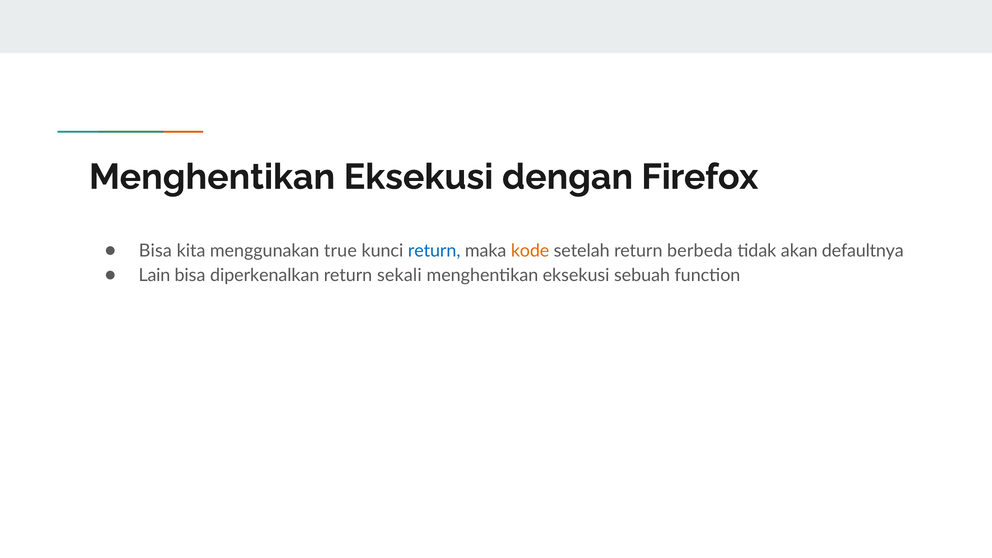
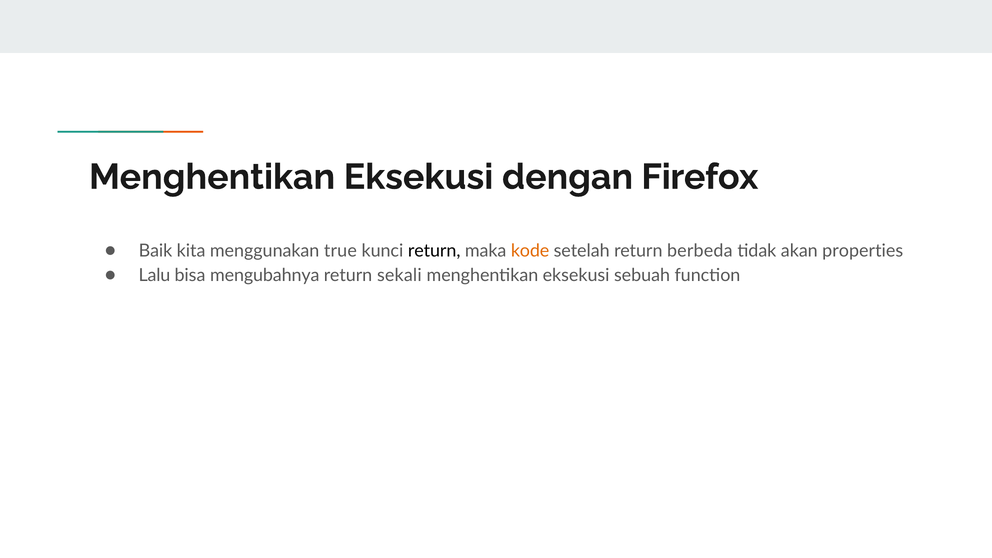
Bisa: Bisa -> Baik (155, 251)
return colour: blue -> black (434, 251)
defaultnya: defaultnya -> properties (863, 251)
Lain: Lain -> Lalu (154, 275)
diperkenalkan: diperkenalkan -> mengubahnya (265, 275)
